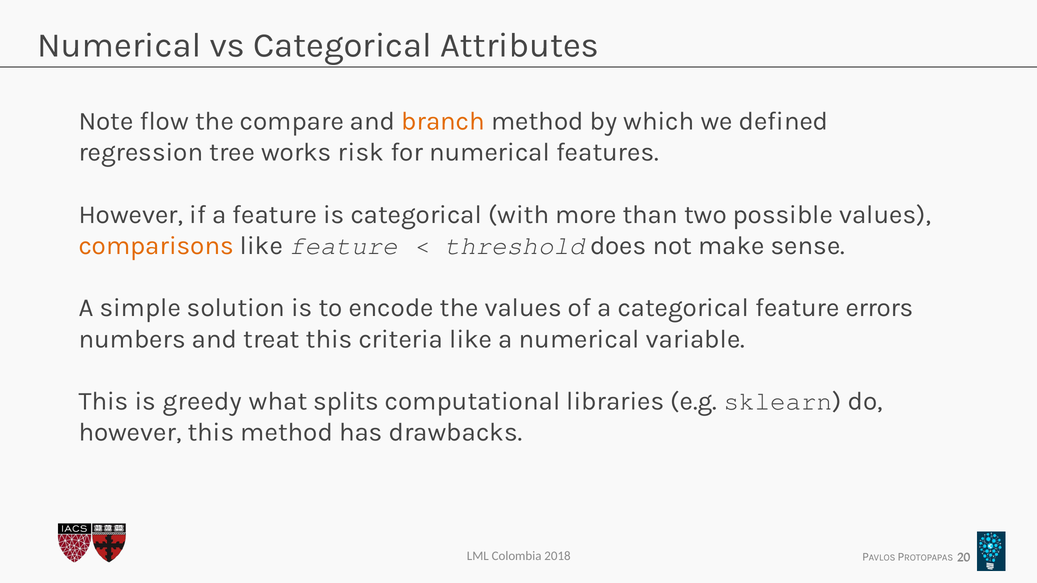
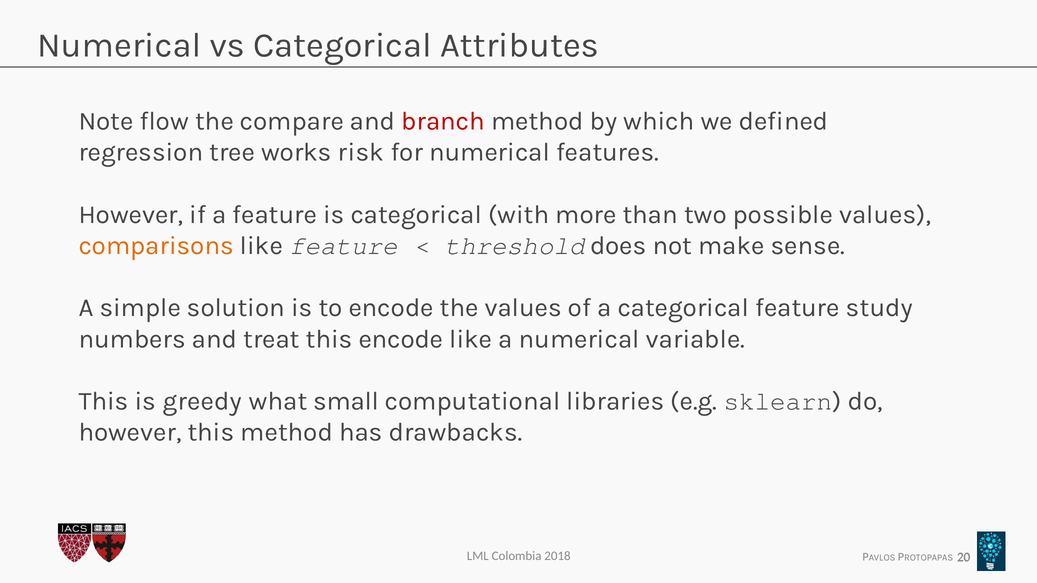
branch colour: orange -> red (443, 121)
errors: errors -> study (879, 308)
this criteria: criteria -> encode (401, 339)
splits: splits -> small (346, 401)
